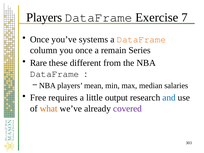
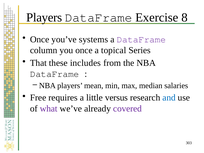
7: 7 -> 8 (184, 18)
DataFrame colour: orange -> purple (141, 39)
remain: remain -> topical (114, 50)
Rare: Rare -> That (38, 63)
different: different -> includes (85, 63)
output: output -> versus (116, 98)
what colour: orange -> purple (49, 109)
